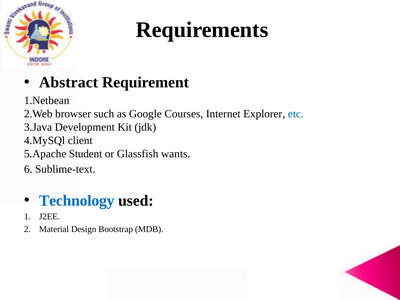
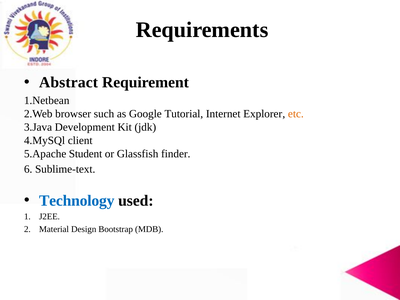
Courses: Courses -> Tutorial (184, 114)
etc colour: blue -> orange (296, 114)
wants: wants -> finder (176, 154)
